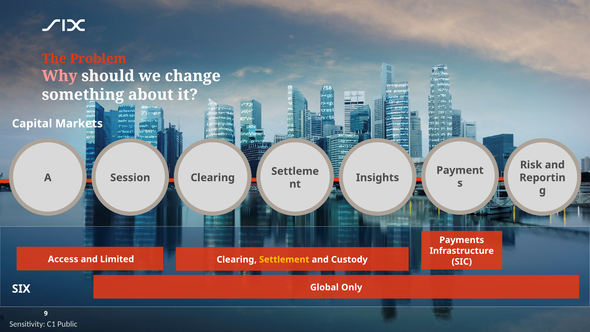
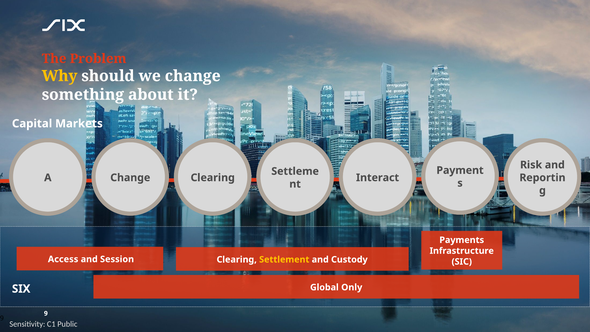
Why colour: pink -> yellow (60, 76)
Session: Session -> Change (130, 178)
Insights: Insights -> Interact (378, 178)
Limited: Limited -> Session (117, 259)
